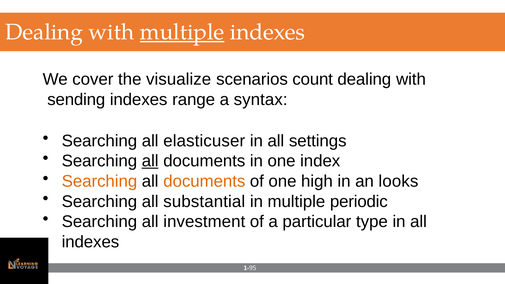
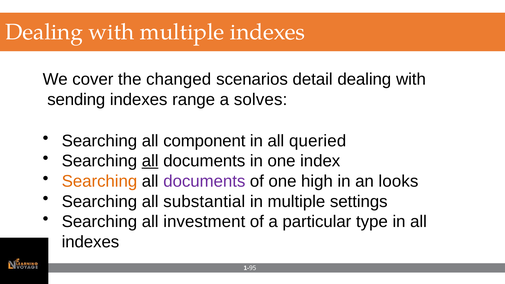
multiple underline: present -> none (182, 32)
visualize: visualize -> changed (179, 79)
count: count -> detail (313, 79)
syntax: syntax -> solves (261, 100)
elasticuser: elasticuser -> component (204, 141)
settings: settings -> queried (318, 141)
documents colour: orange -> purple (204, 181)
periodic: periodic -> settings (359, 202)
